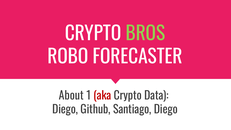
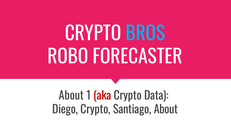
BROS colour: light green -> light blue (145, 34)
Diego Github: Github -> Crypto (95, 110)
Santiago Diego: Diego -> About (166, 110)
